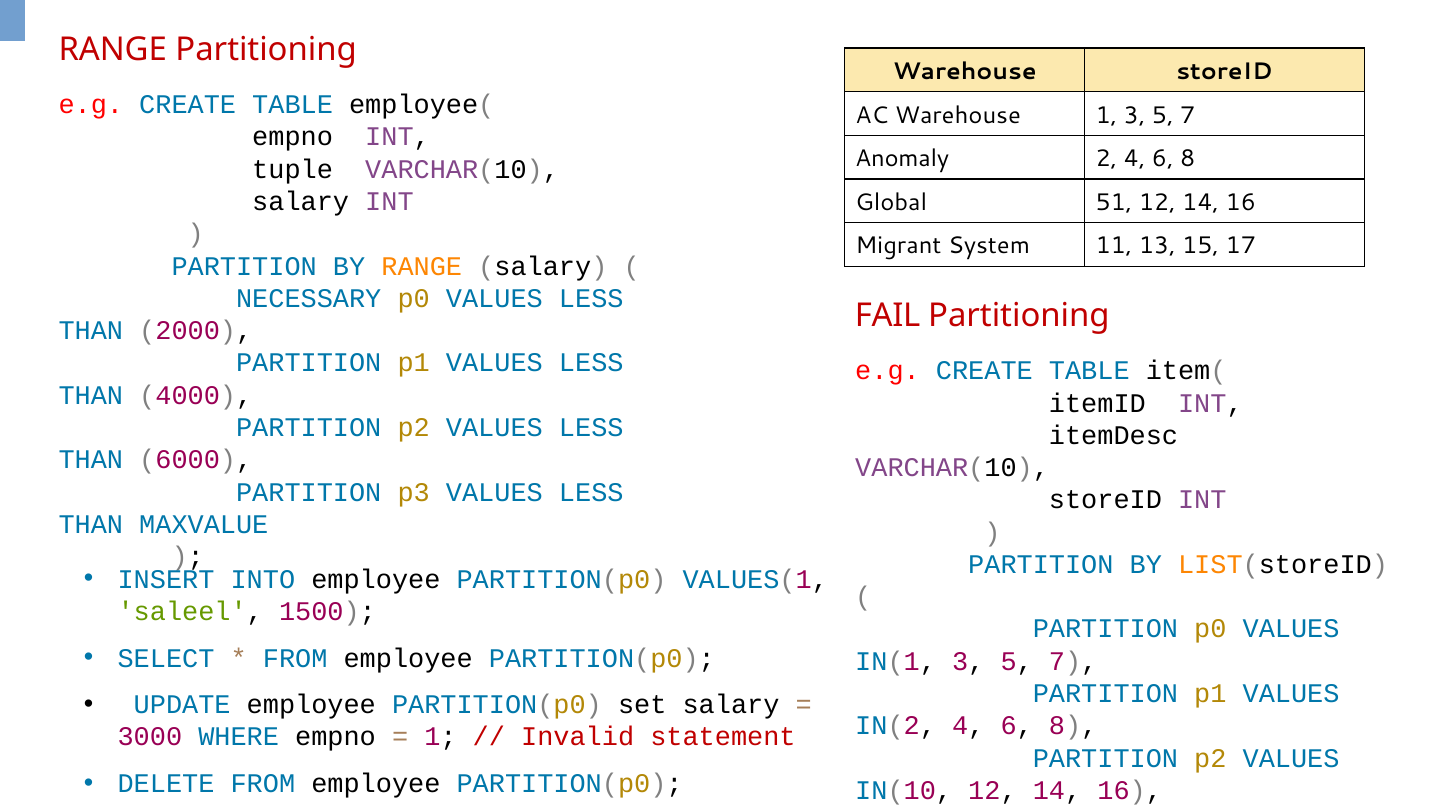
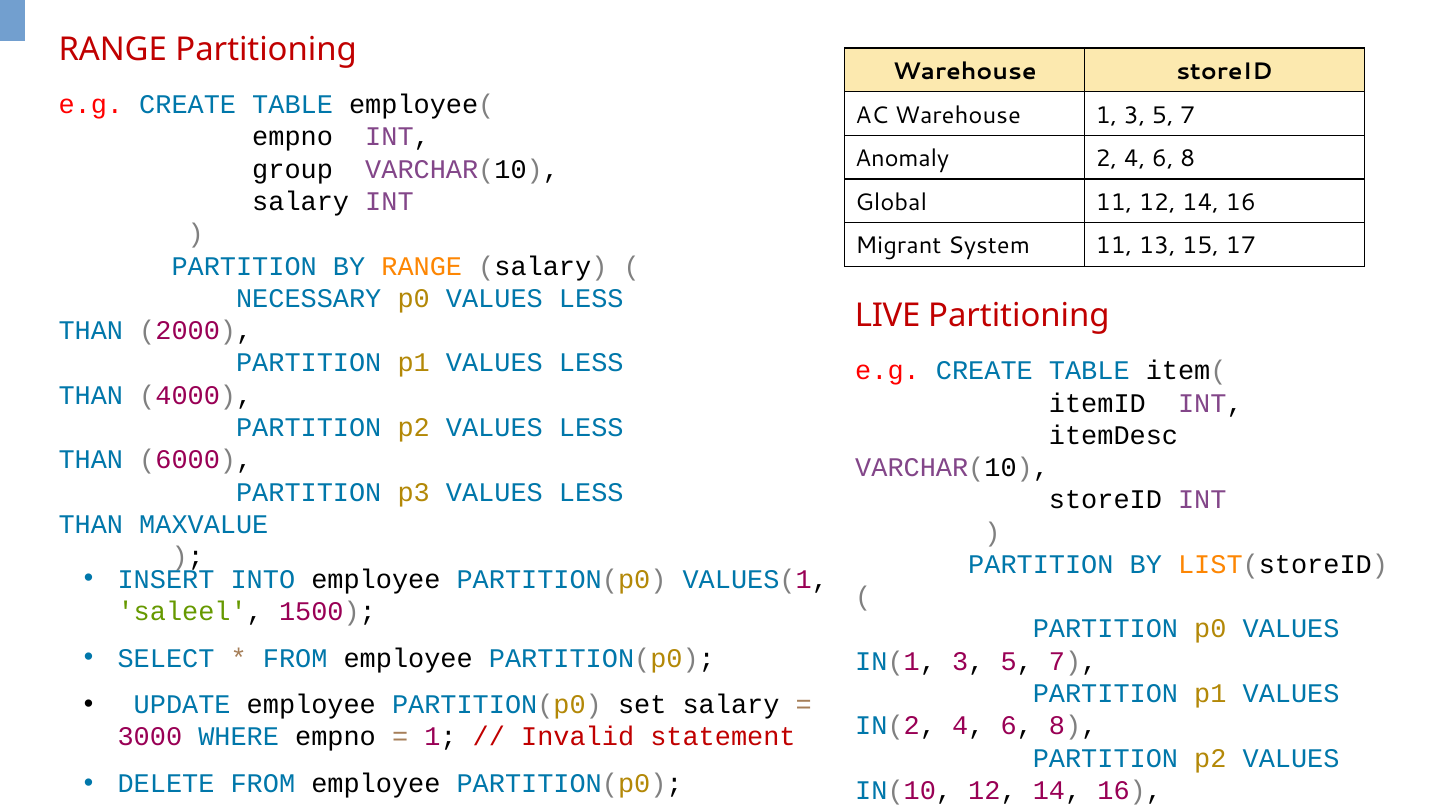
tuple: tuple -> group (293, 169)
Global 51: 51 -> 11 (1114, 202)
FAIL: FAIL -> LIVE (888, 316)
